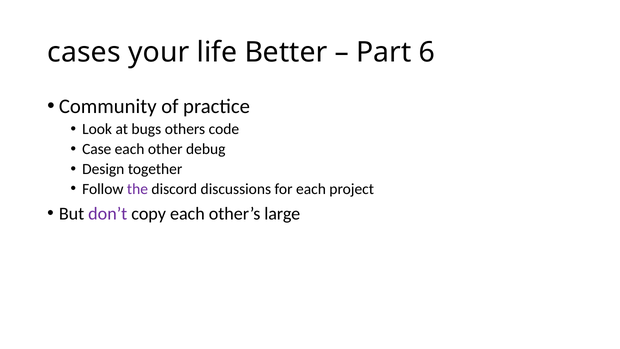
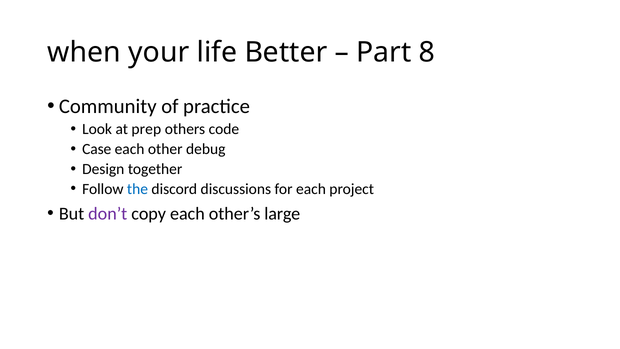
cases: cases -> when (84, 52)
6: 6 -> 8 (427, 52)
bugs: bugs -> prep (146, 129)
the colour: purple -> blue (137, 189)
